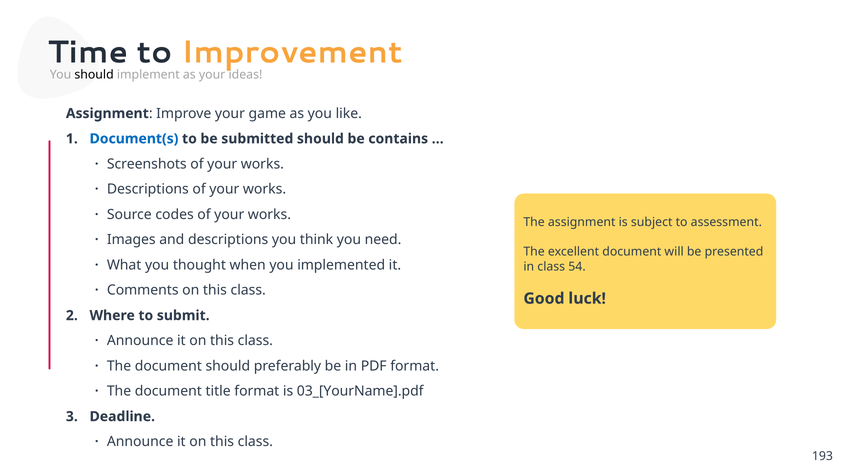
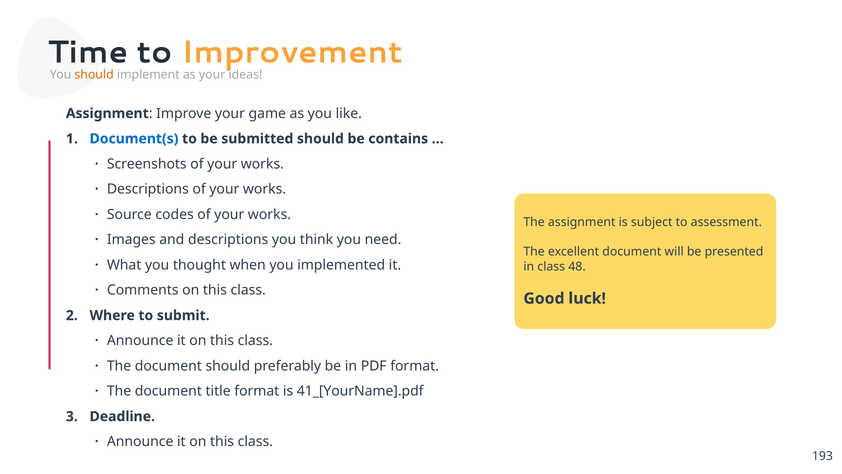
should colour: black -> orange (94, 75)
54: 54 -> 48 (577, 266)
03_[YourName].pdf: 03_[YourName].pdf -> 41_[YourName].pdf (360, 391)
